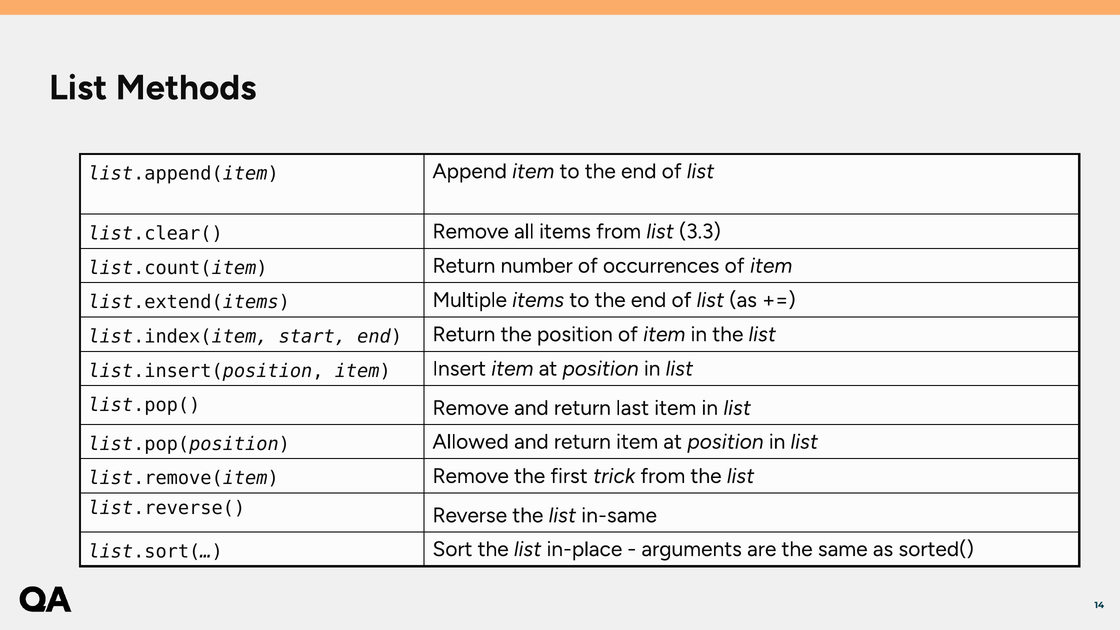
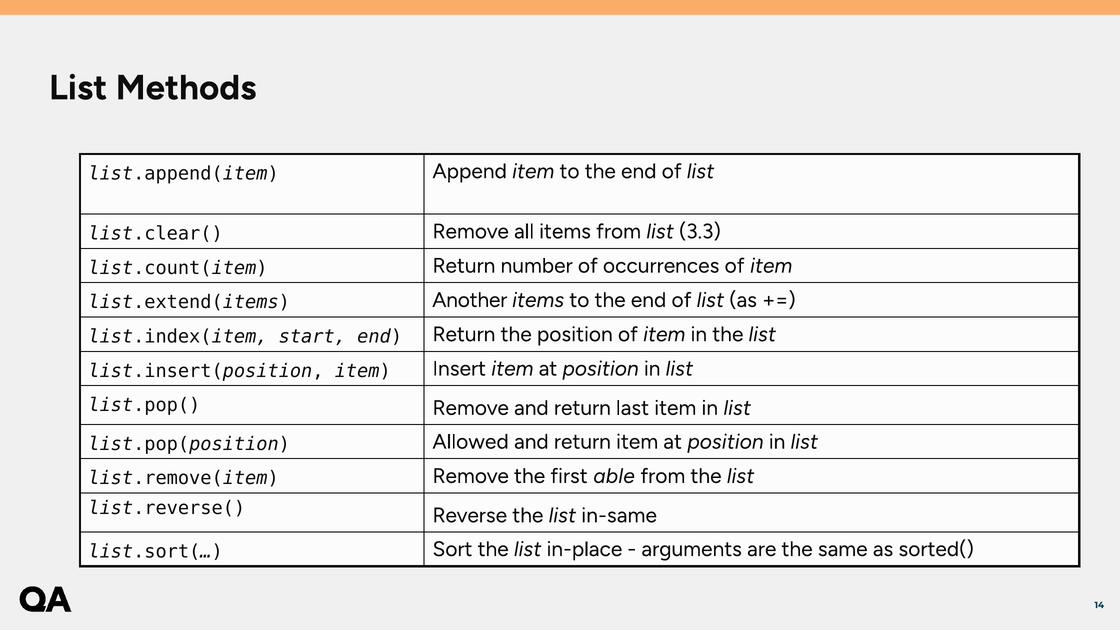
Multiple: Multiple -> Another (470, 300)
trick: trick -> able (614, 476)
